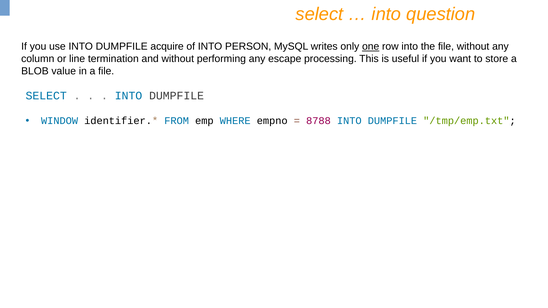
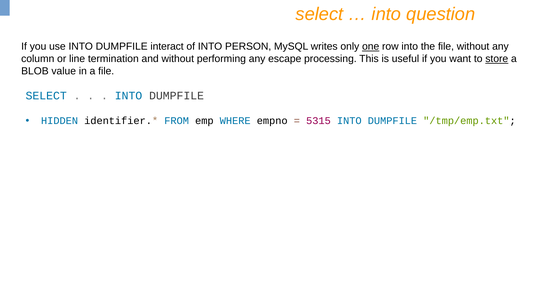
acquire: acquire -> interact (167, 47)
store underline: none -> present (497, 59)
WINDOW: WINDOW -> HIDDEN (60, 121)
8788: 8788 -> 5315 (318, 121)
